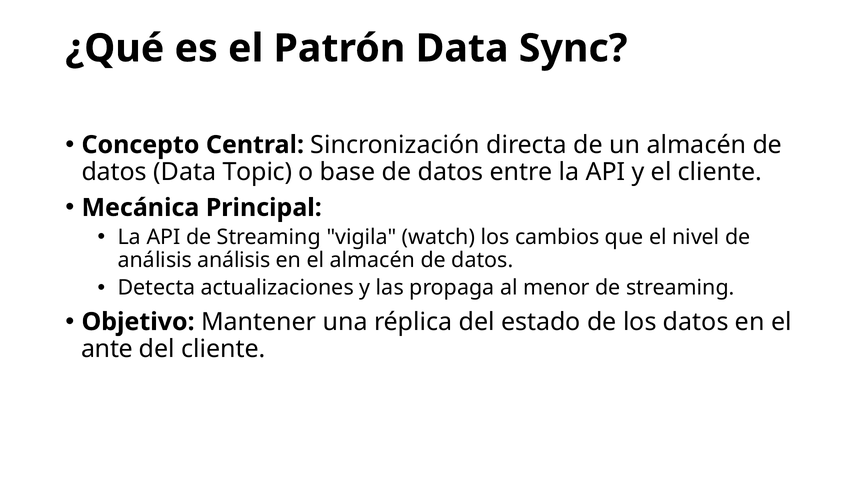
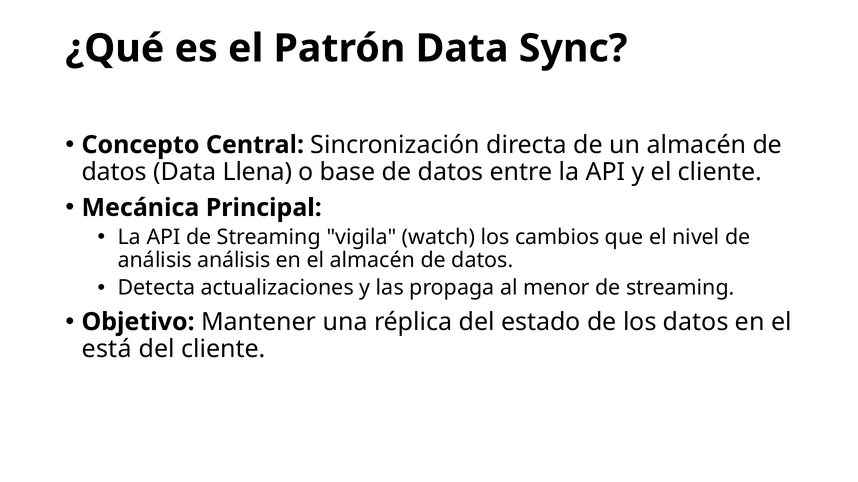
Topic: Topic -> Llena (257, 172)
ante: ante -> está (107, 349)
